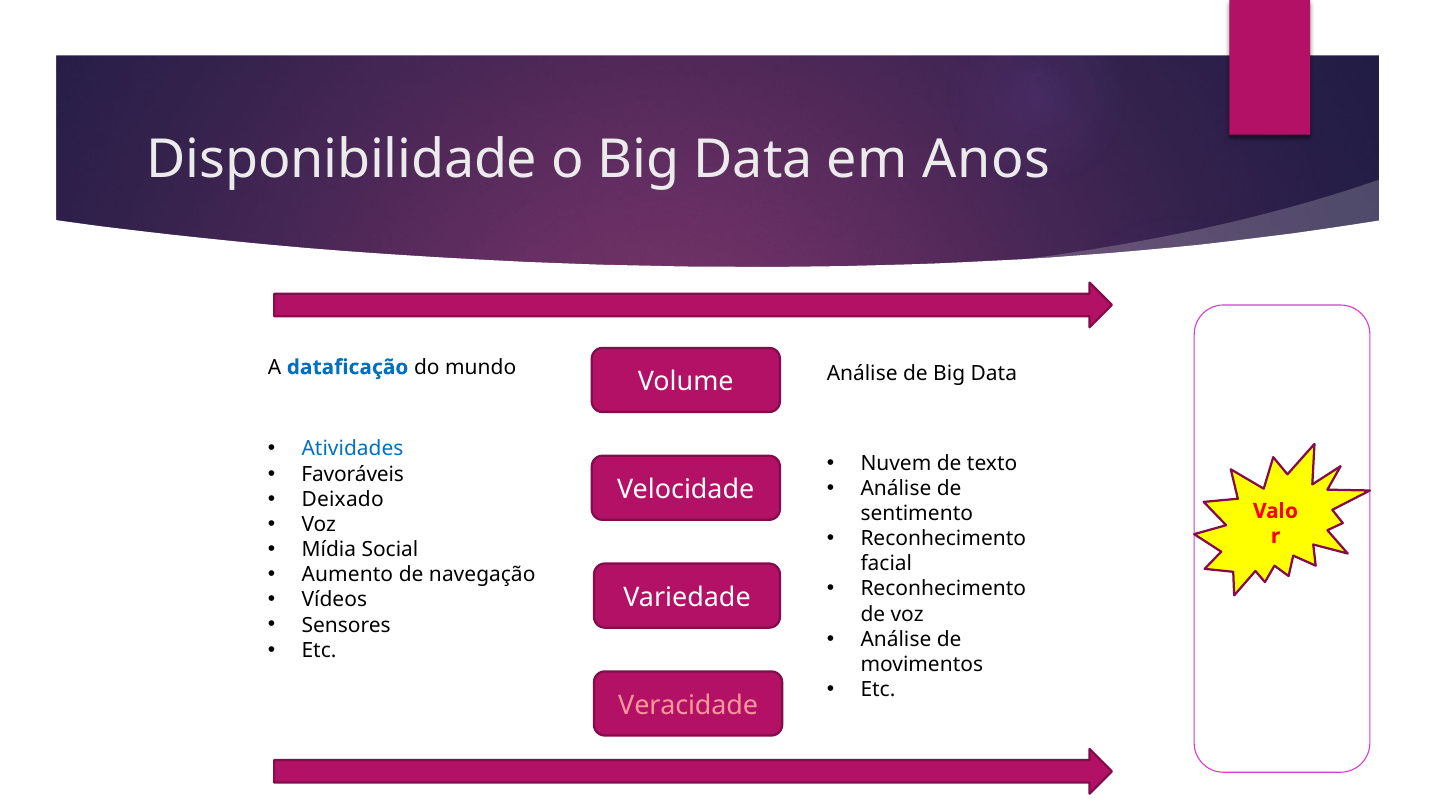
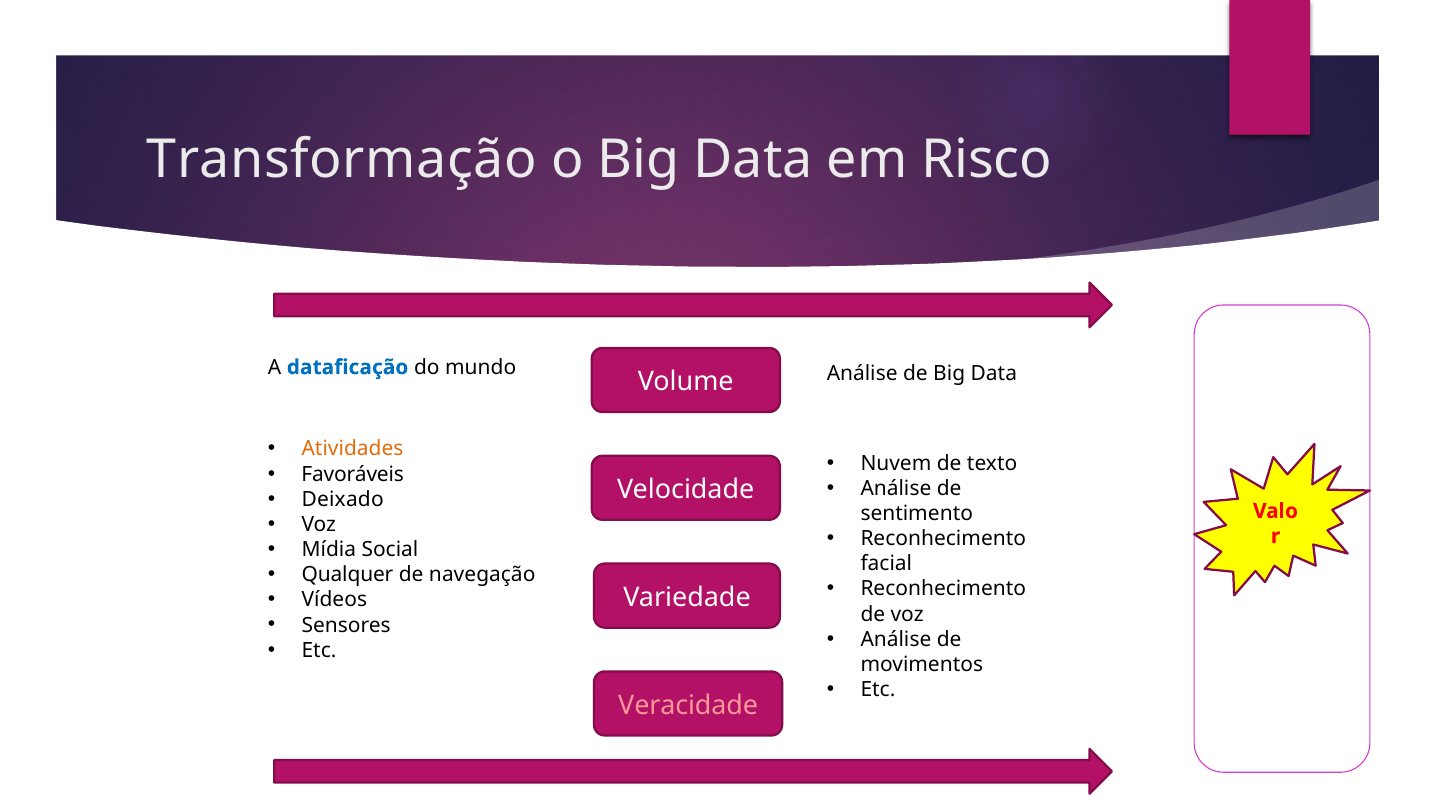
Disponibilidade: Disponibilidade -> Transformação (342, 160)
Anos: Anos -> Risco (987, 160)
Atividades colour: blue -> orange (353, 449)
Aumento: Aumento -> Qualquer (347, 575)
